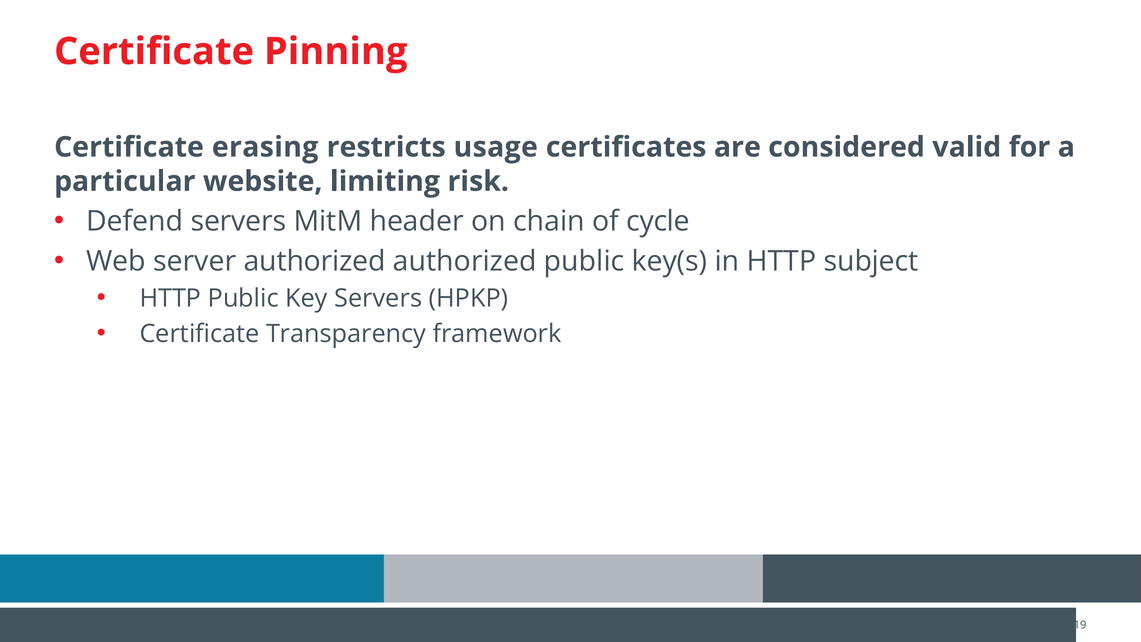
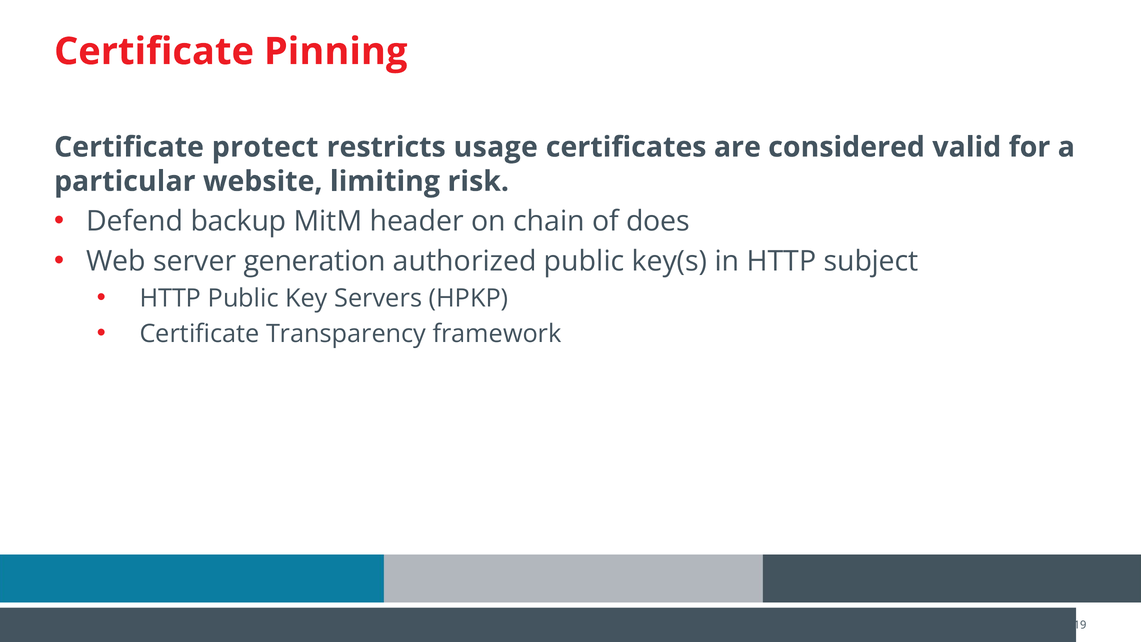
erasing: erasing -> protect (265, 147)
Defend servers: servers -> backup (238, 221)
cycle: cycle -> does (658, 221)
server authorized: authorized -> generation (315, 261)
